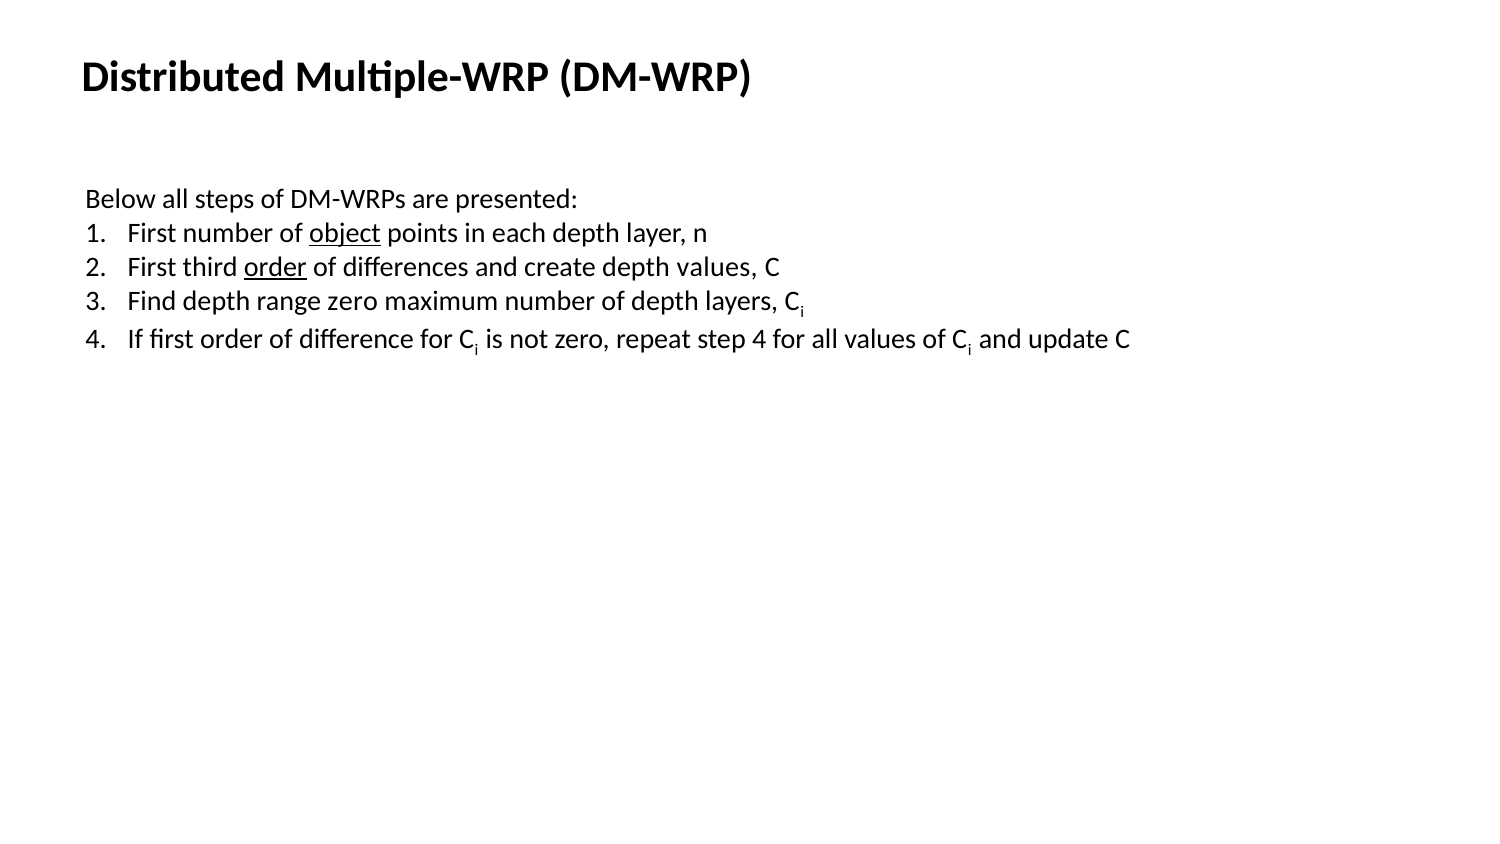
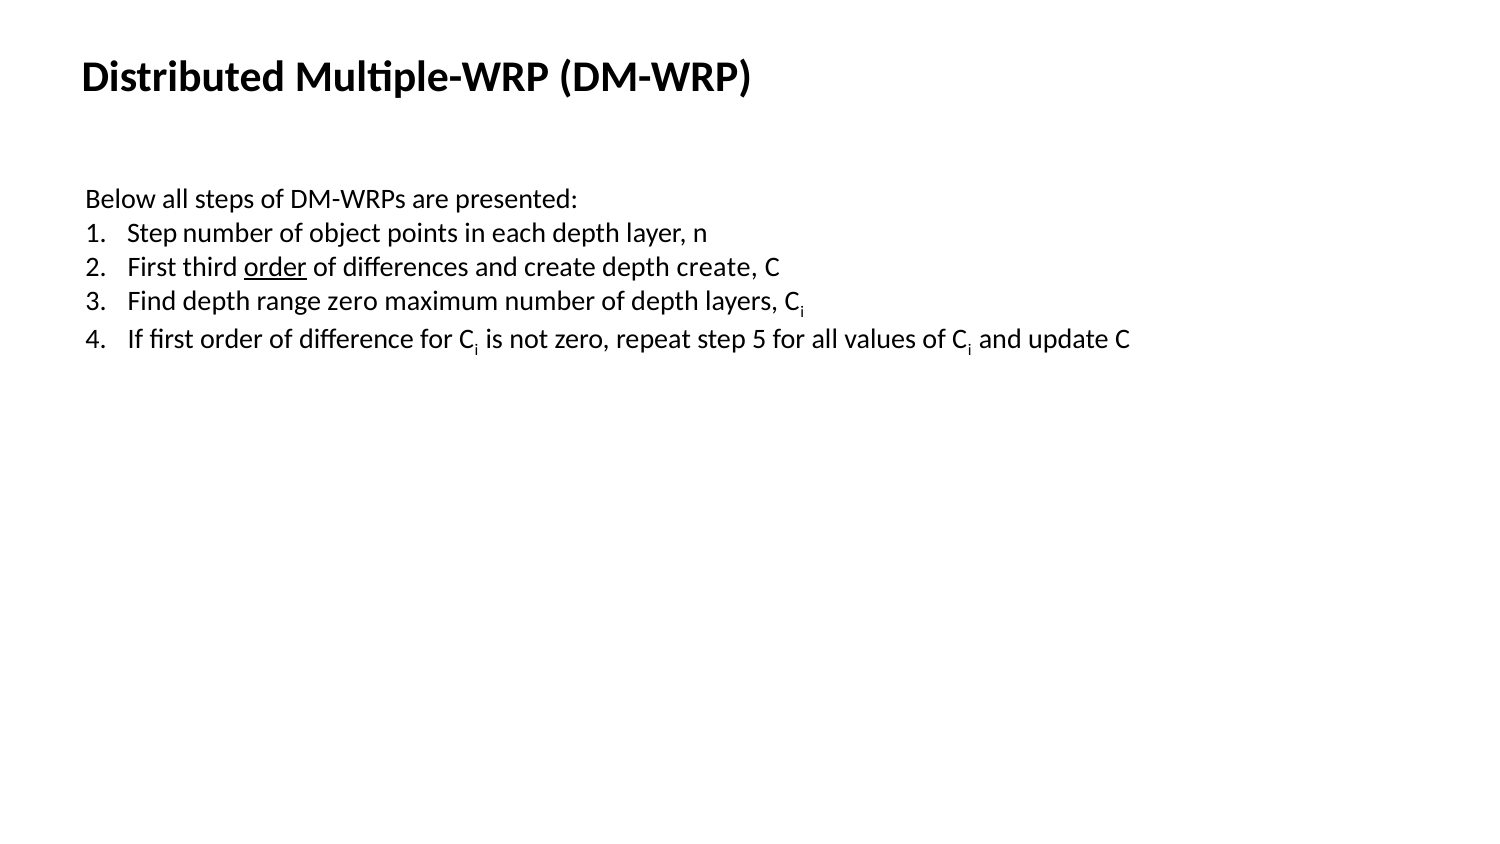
First: First -> Step (152, 233)
object underline: present -> none (345, 233)
depth values: values -> create (717, 267)
step 4: 4 -> 5 (759, 339)
